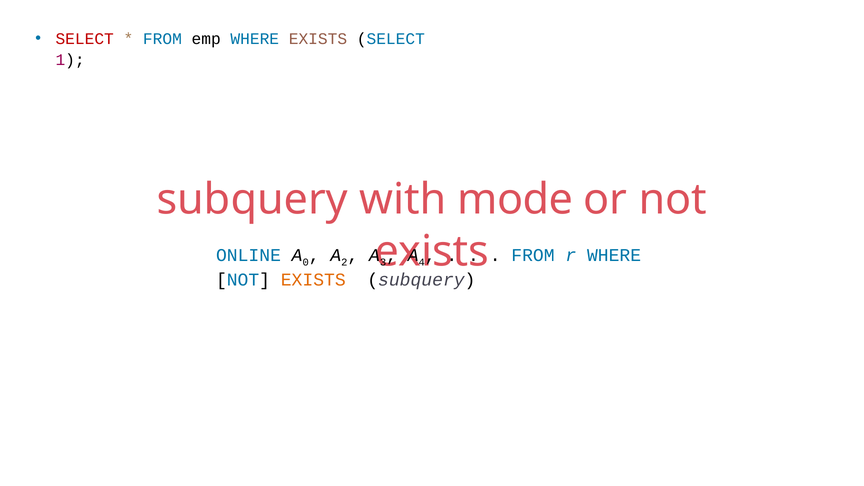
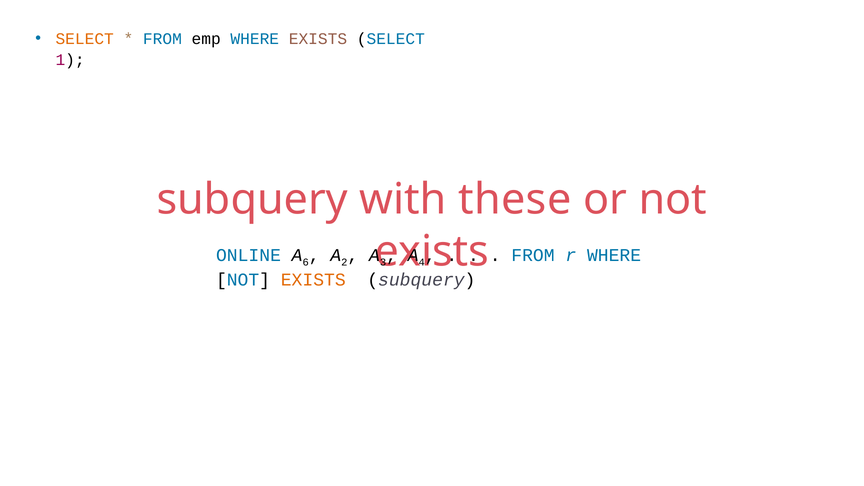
SELECT colour: red -> orange (85, 39)
mode: mode -> these (515, 200)
0: 0 -> 6 (306, 262)
